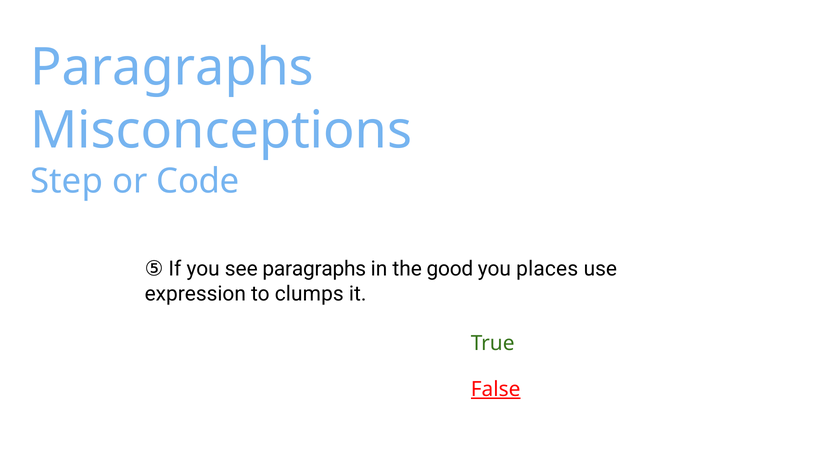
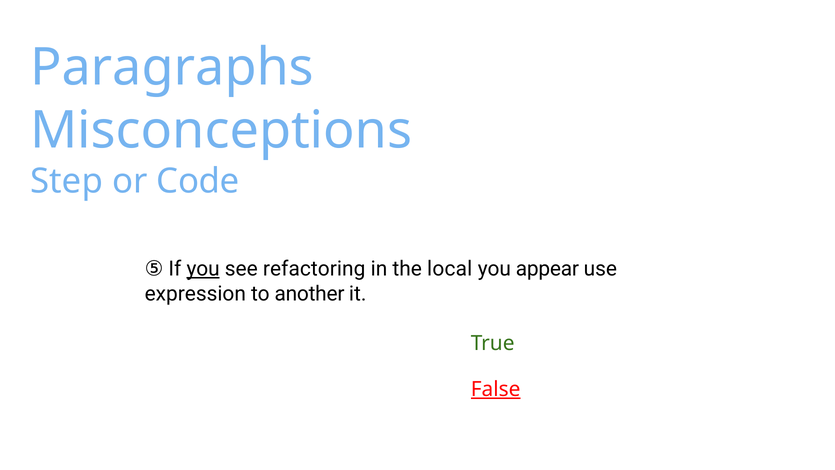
you underline: none -> present (203, 269)
see paragraphs: paragraphs -> refactoring (314, 269)
good: good -> local (450, 269)
places: places -> appear (547, 269)
clumps: clumps -> another (309, 294)
